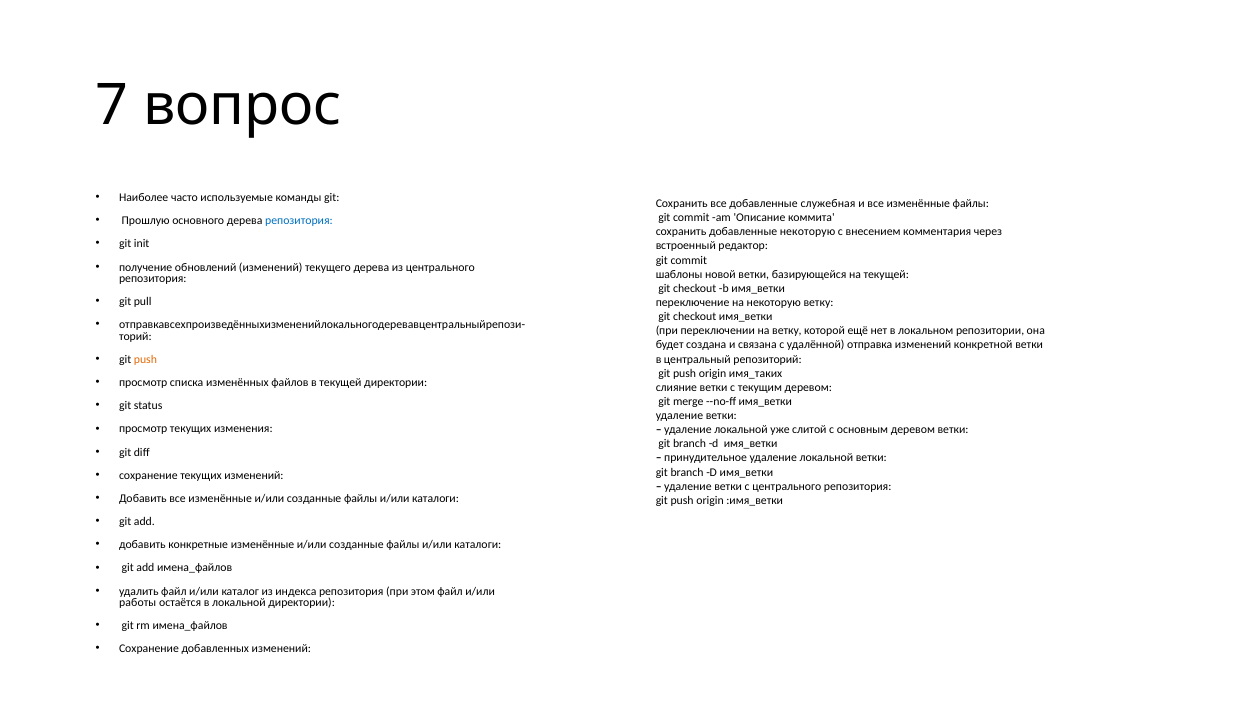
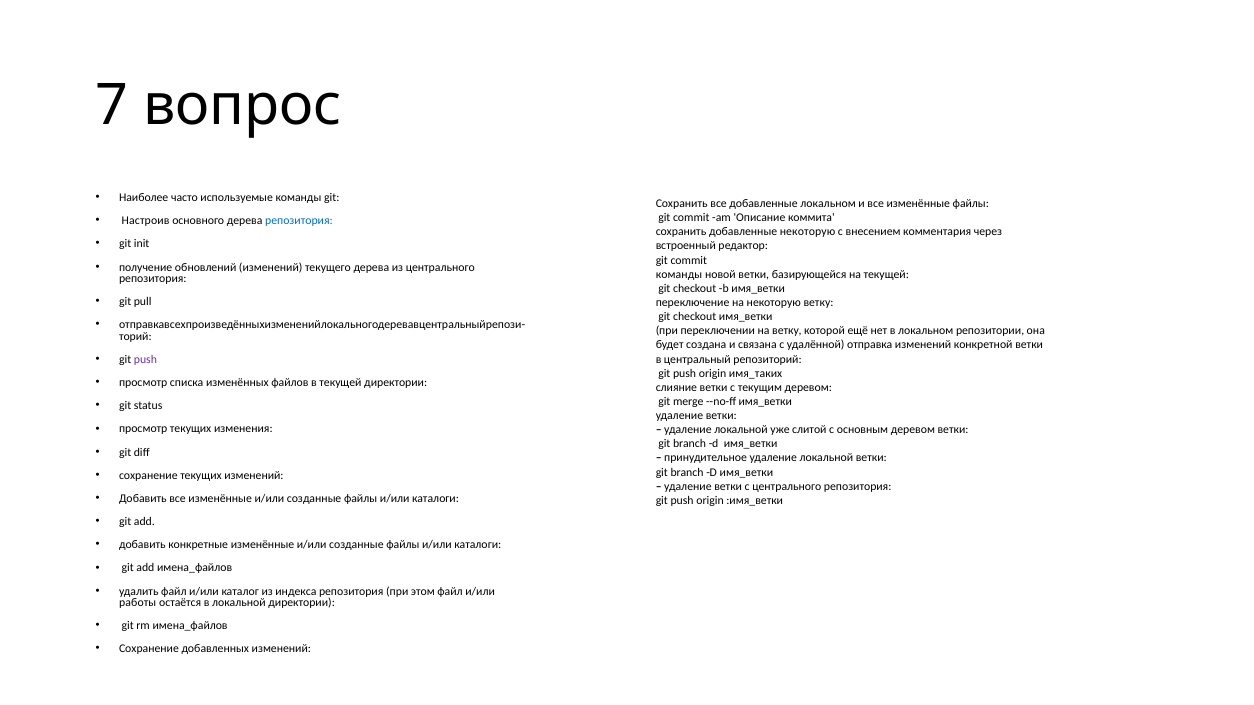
добавленные служебная: служебная -> локальном (828, 204)
Прошлую: Прошлую -> Настроив (146, 221)
шаблоны: шаблоны -> команды (679, 274)
push colour: orange -> purple (145, 360)
